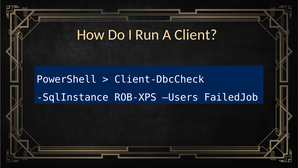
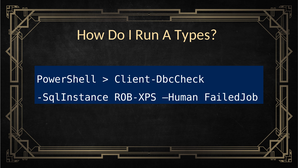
Client: Client -> Types (196, 35)
Users: Users -> Human (180, 97)
